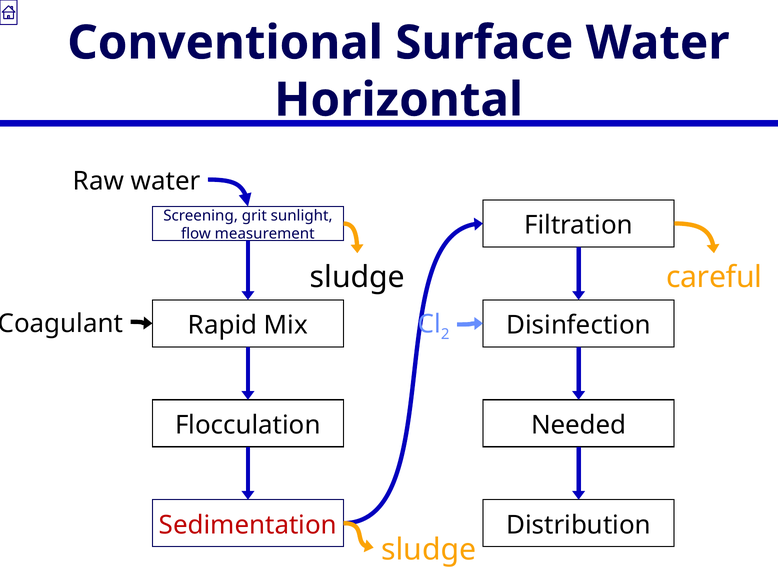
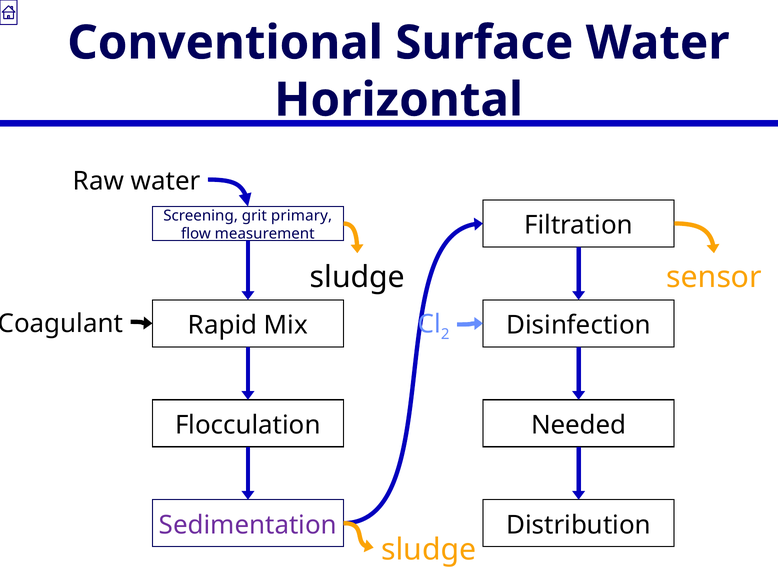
sunlight: sunlight -> primary (302, 215)
careful: careful -> sensor (714, 277)
Sedimentation colour: red -> purple (248, 525)
